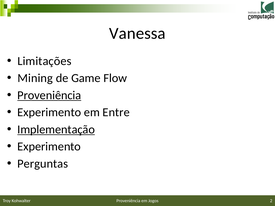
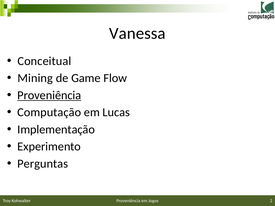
Limitações: Limitações -> Conceitual (44, 61)
Experimento: Experimento -> Computação (49, 112)
Entre: Entre -> Lucas (116, 112)
Implementação underline: present -> none (56, 130)
